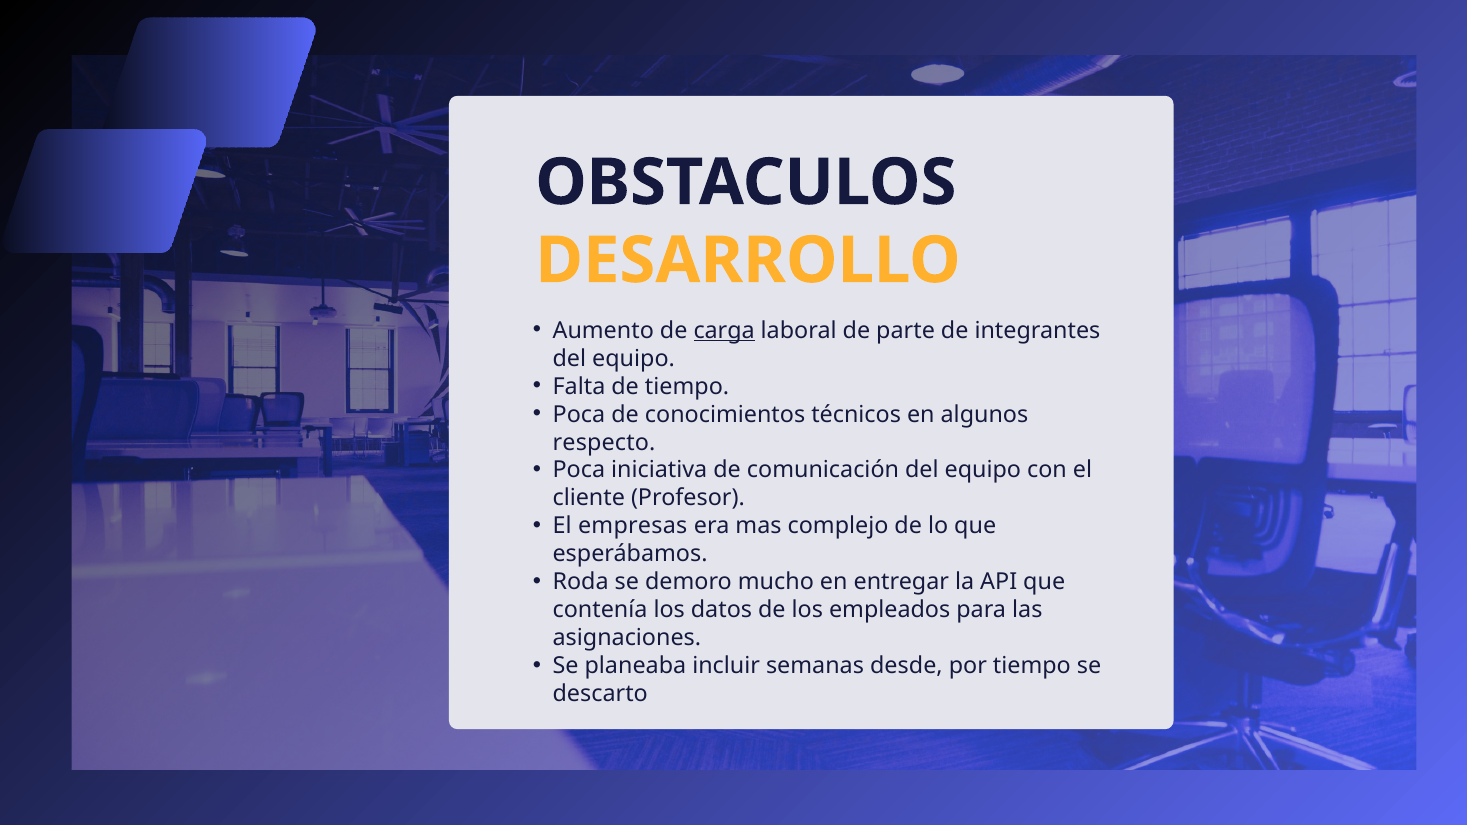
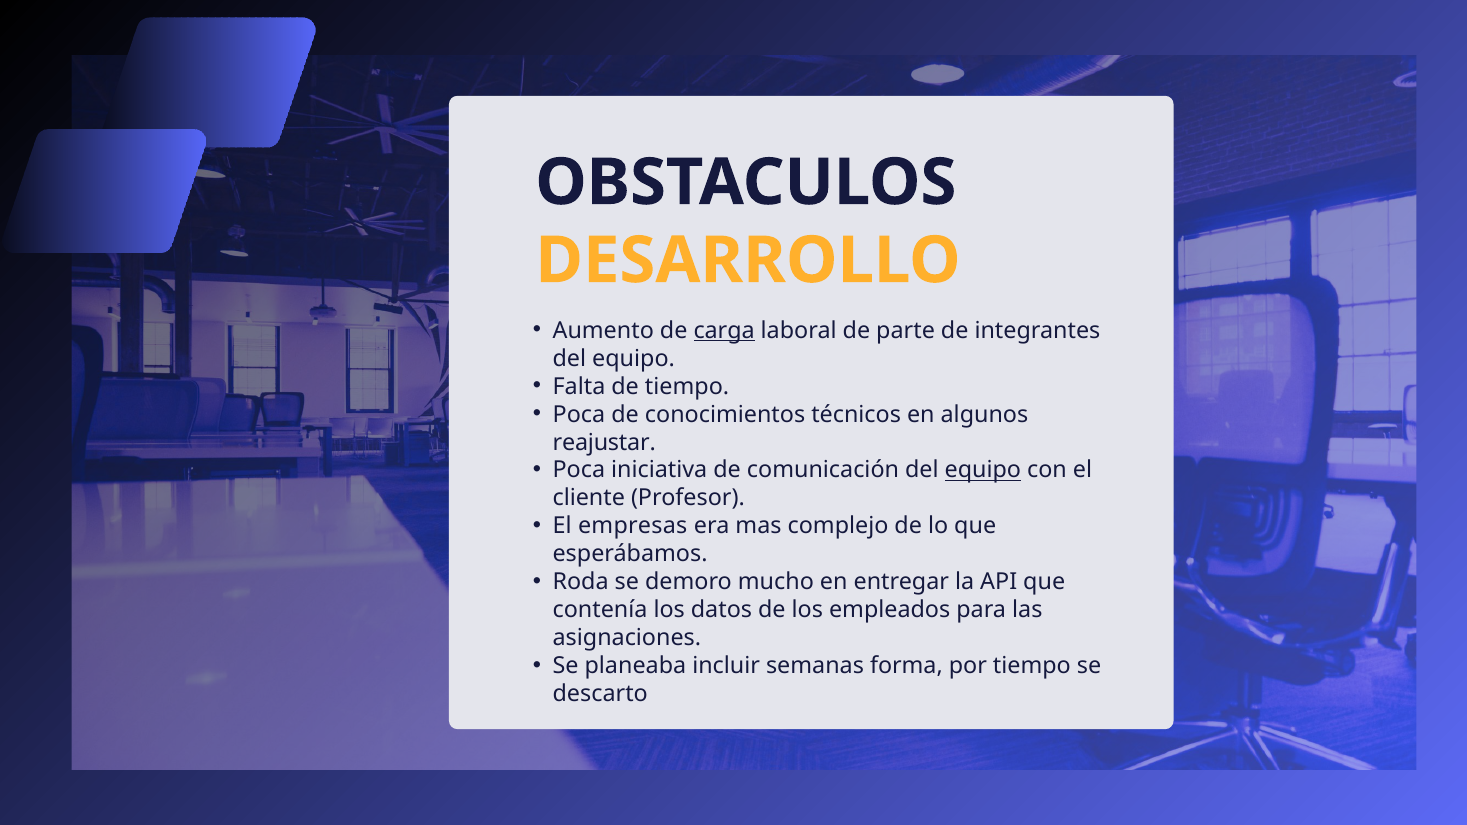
respecto: respecto -> reajustar (604, 442)
equipo underline: none -> present (983, 470)
desde: desde -> forma (906, 666)
